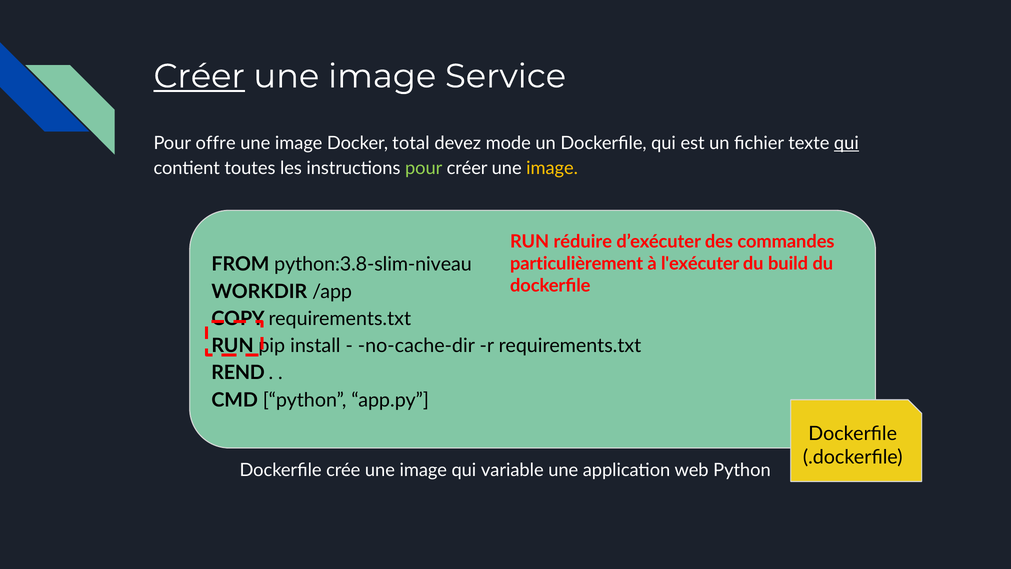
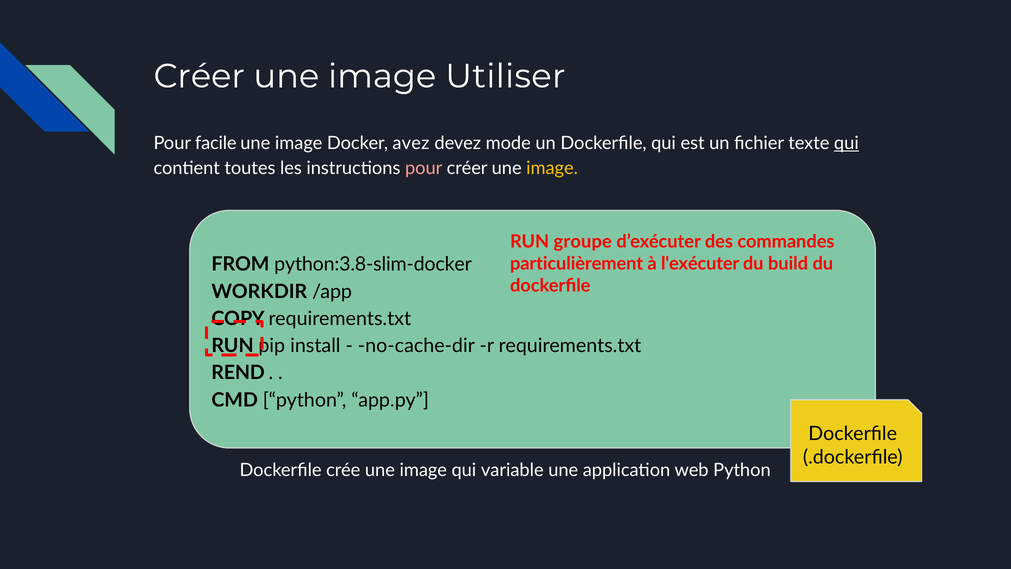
Créer underline: present -> none (199, 76)
Service: Service -> Utiliser (505, 76)
offre: offre -> facile (216, 143)
total: total -> avez (411, 143)
pour colour: light green -> pink (424, 168)
réduire: réduire -> groupe (583, 241)
python:3.8-slim-niveau: python:3.8-slim-niveau -> python:3.8-slim-docker (373, 264)
